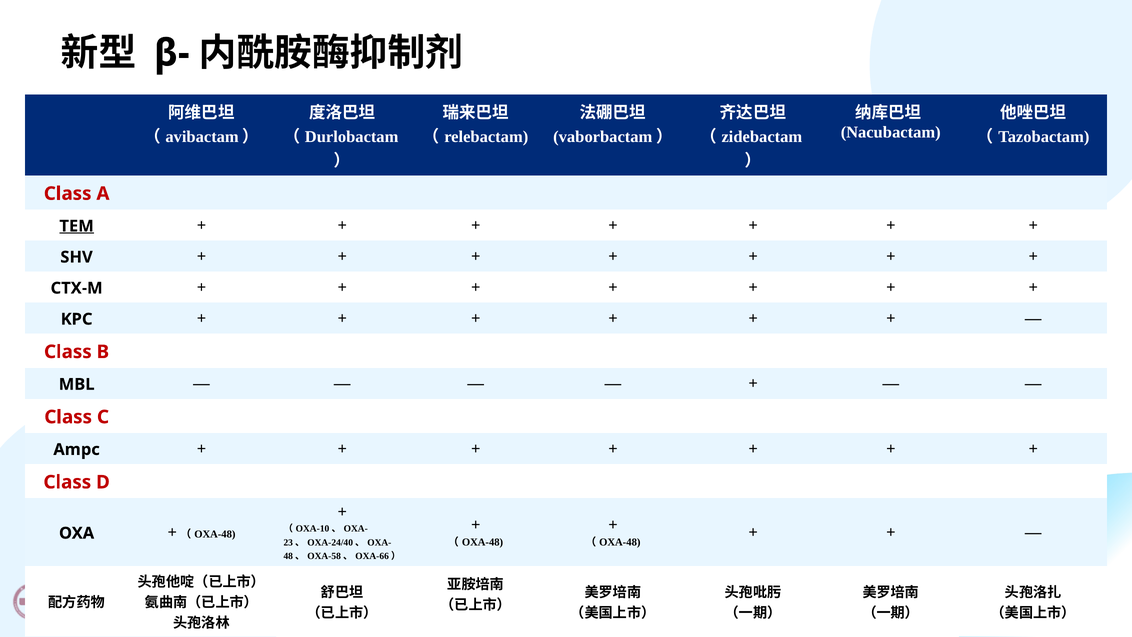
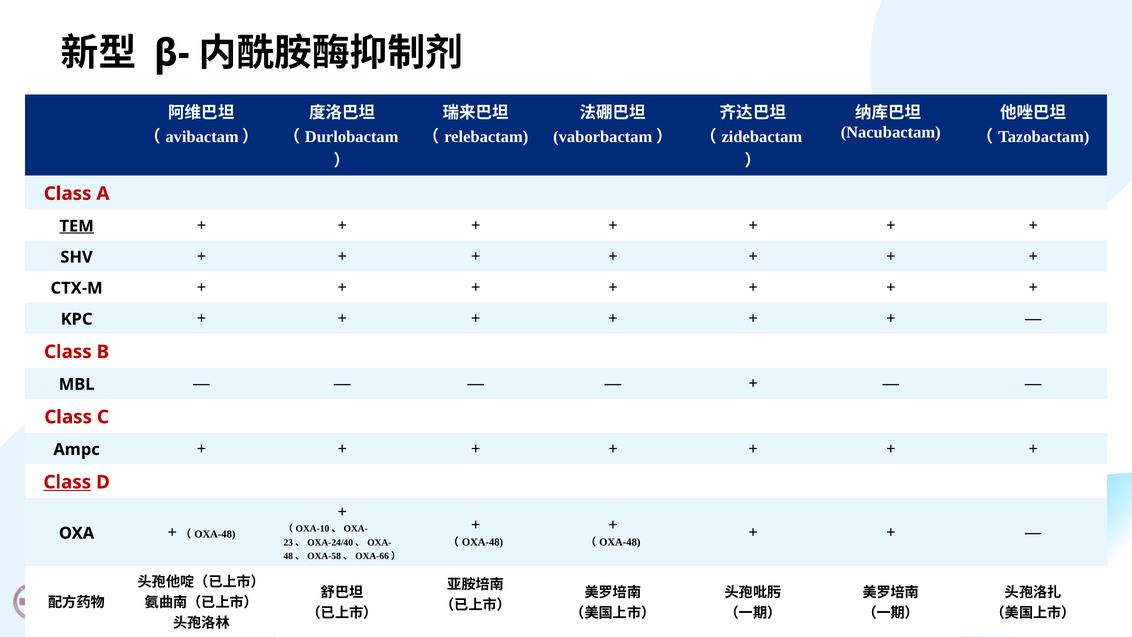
Class underline: none -> present (67, 482)
